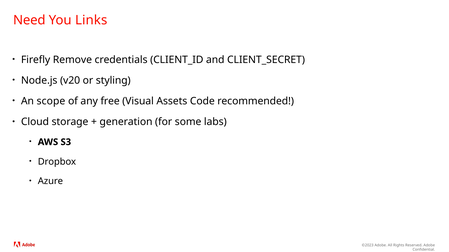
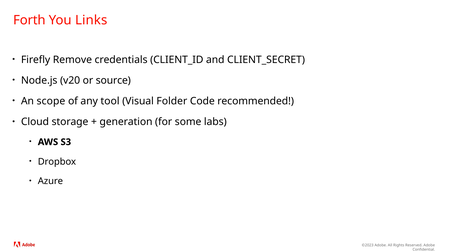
Need: Need -> Forth (29, 20)
styling: styling -> source (113, 81)
free: free -> tool (110, 101)
Assets: Assets -> Folder (172, 101)
